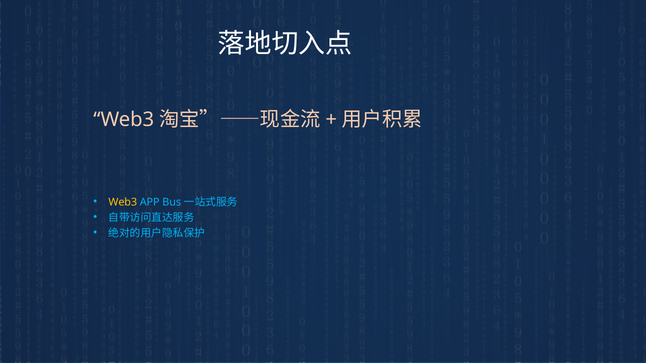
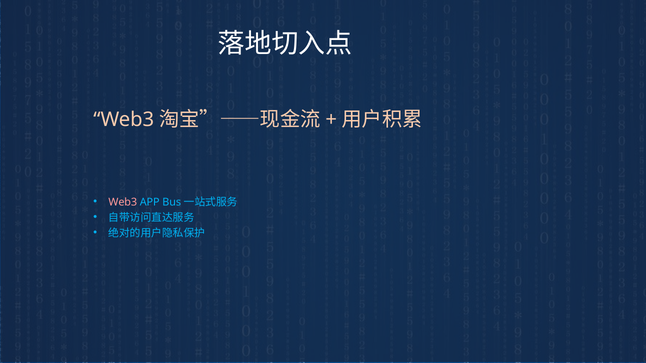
Web3 colour: yellow -> pink (123, 202)
